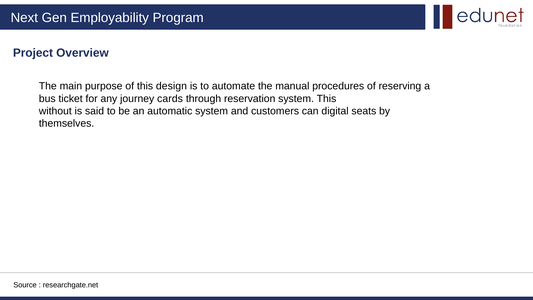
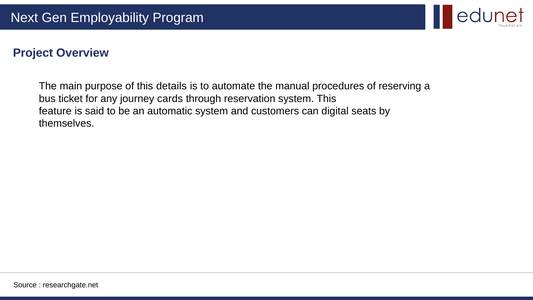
design: design -> details (171, 86)
without: without -> feature (55, 111)
